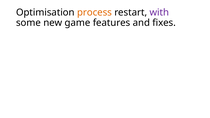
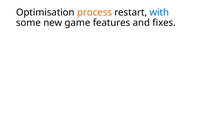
with colour: purple -> blue (159, 12)
